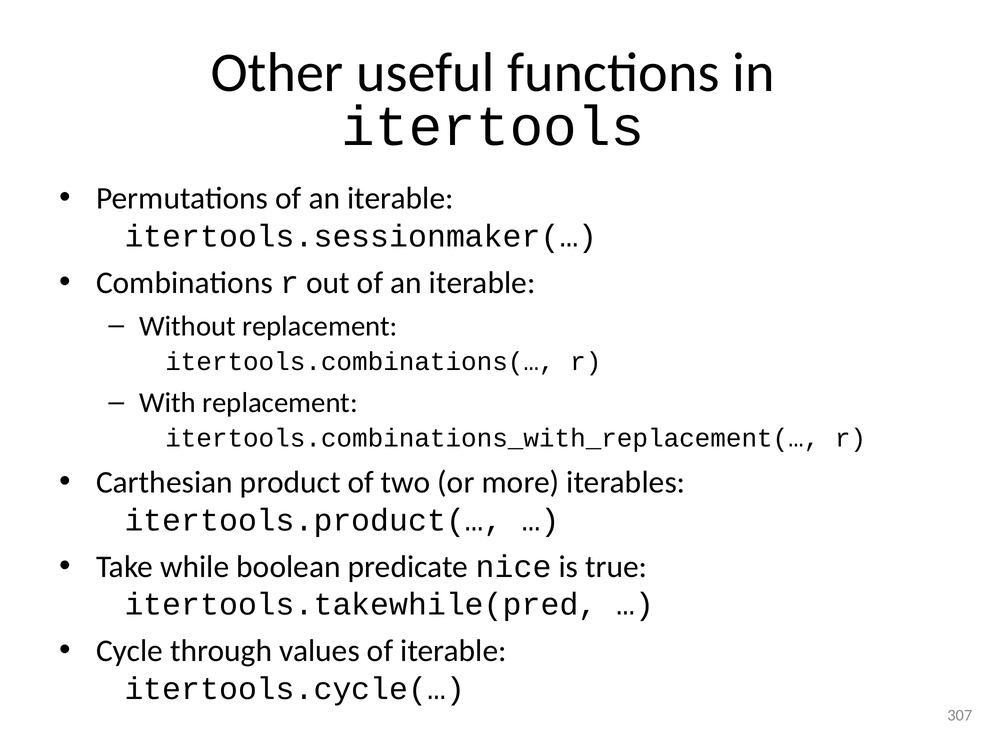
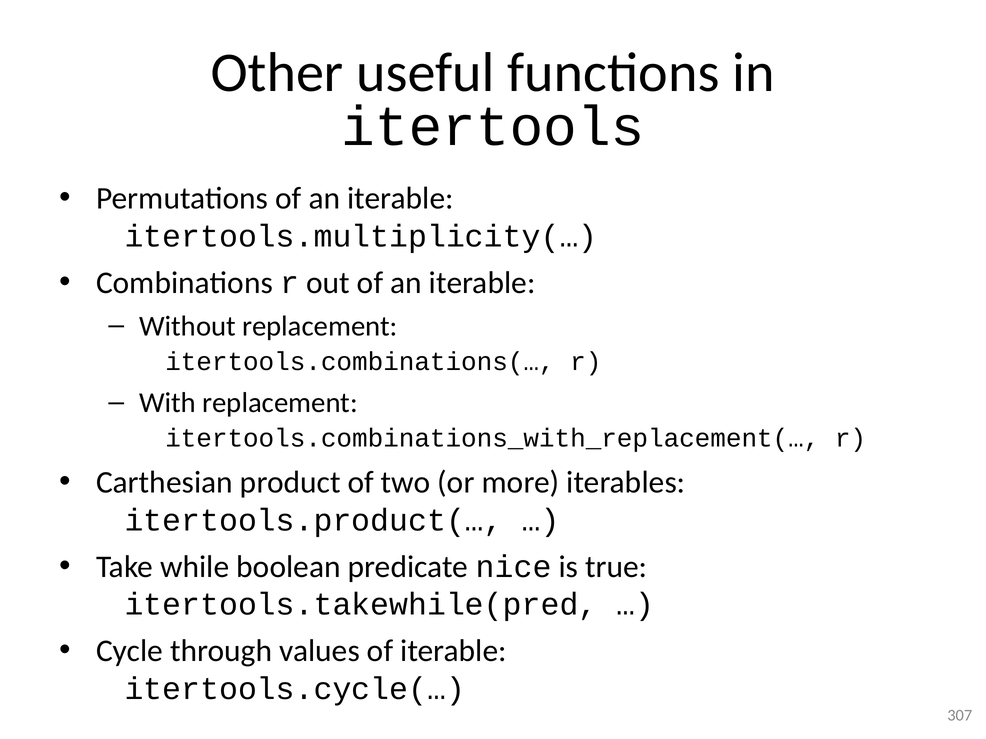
itertools.sessionmaker(…: itertools.sessionmaker(… -> itertools.multiplicity(… (361, 236)
